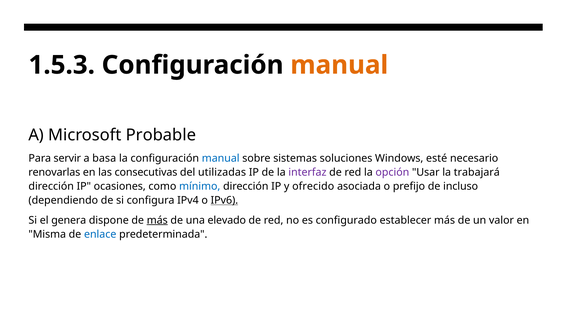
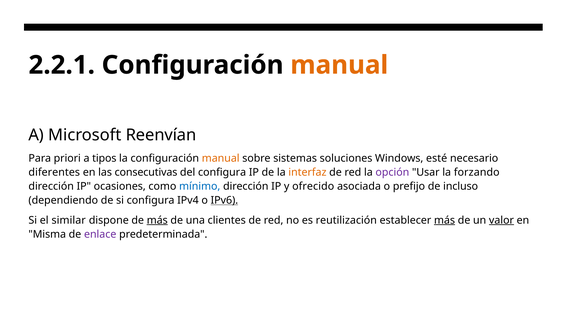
1.5.3: 1.5.3 -> 2.2.1 (62, 65)
Probable: Probable -> Reenvían (161, 135)
servir: servir -> priori (67, 158)
basa: basa -> tipos (104, 158)
manual colour: blue -> orange (221, 158)
renovarlas: renovarlas -> diferentes (54, 172)
del utilizadas: utilizadas -> configura (222, 172)
interfaz colour: purple -> orange (307, 172)
trabajará: trabajará -> forzando (477, 172)
genera: genera -> similar (69, 220)
elevado: elevado -> clientes (227, 220)
configurado: configurado -> reutilización (346, 220)
más underline: none -> present (445, 220)
valor underline: none -> present (501, 220)
enlace colour: blue -> purple (100, 234)
